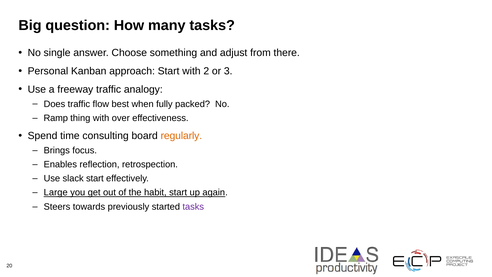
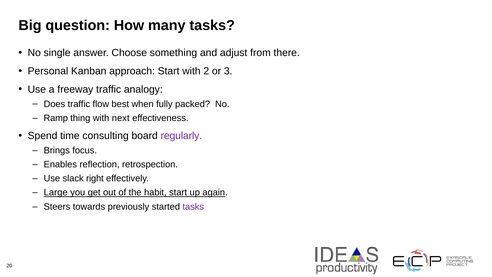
over: over -> next (121, 118)
regularly colour: orange -> purple (181, 136)
slack start: start -> right (95, 178)
